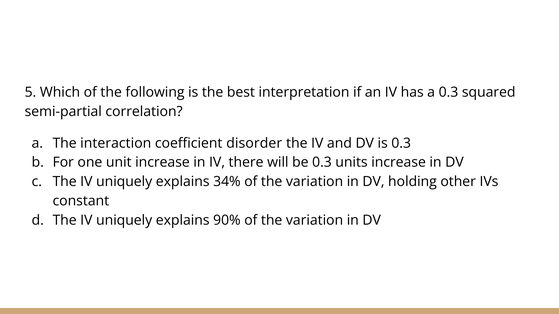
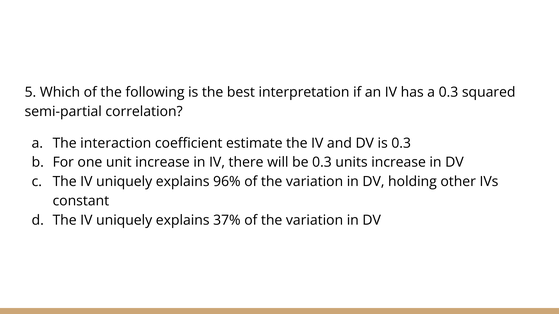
disorder: disorder -> estimate (254, 143)
34%: 34% -> 96% (227, 182)
90%: 90% -> 37% (227, 220)
